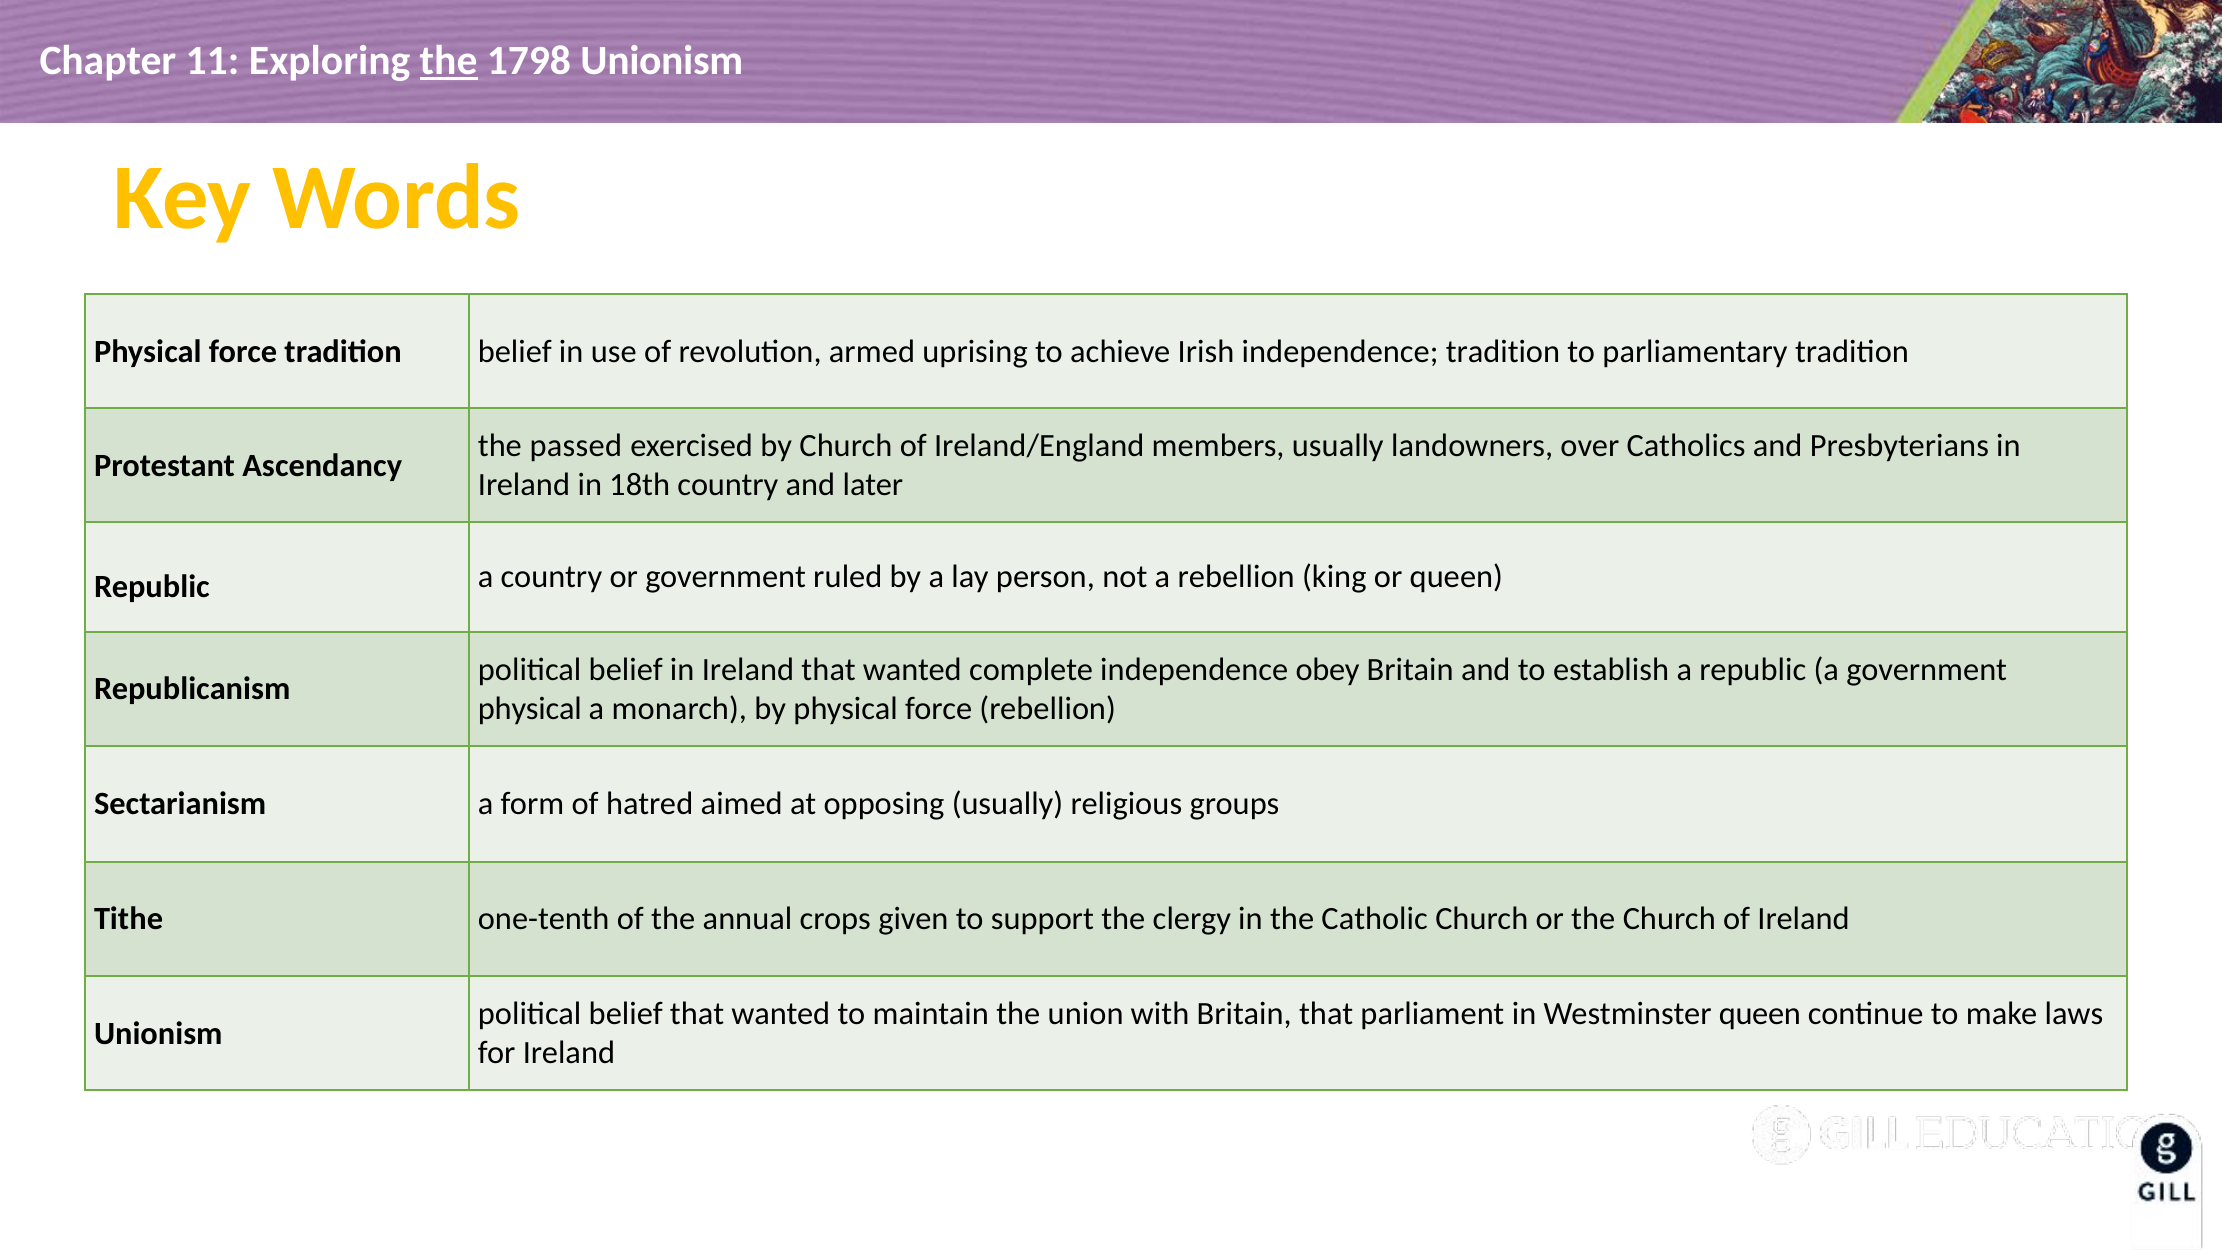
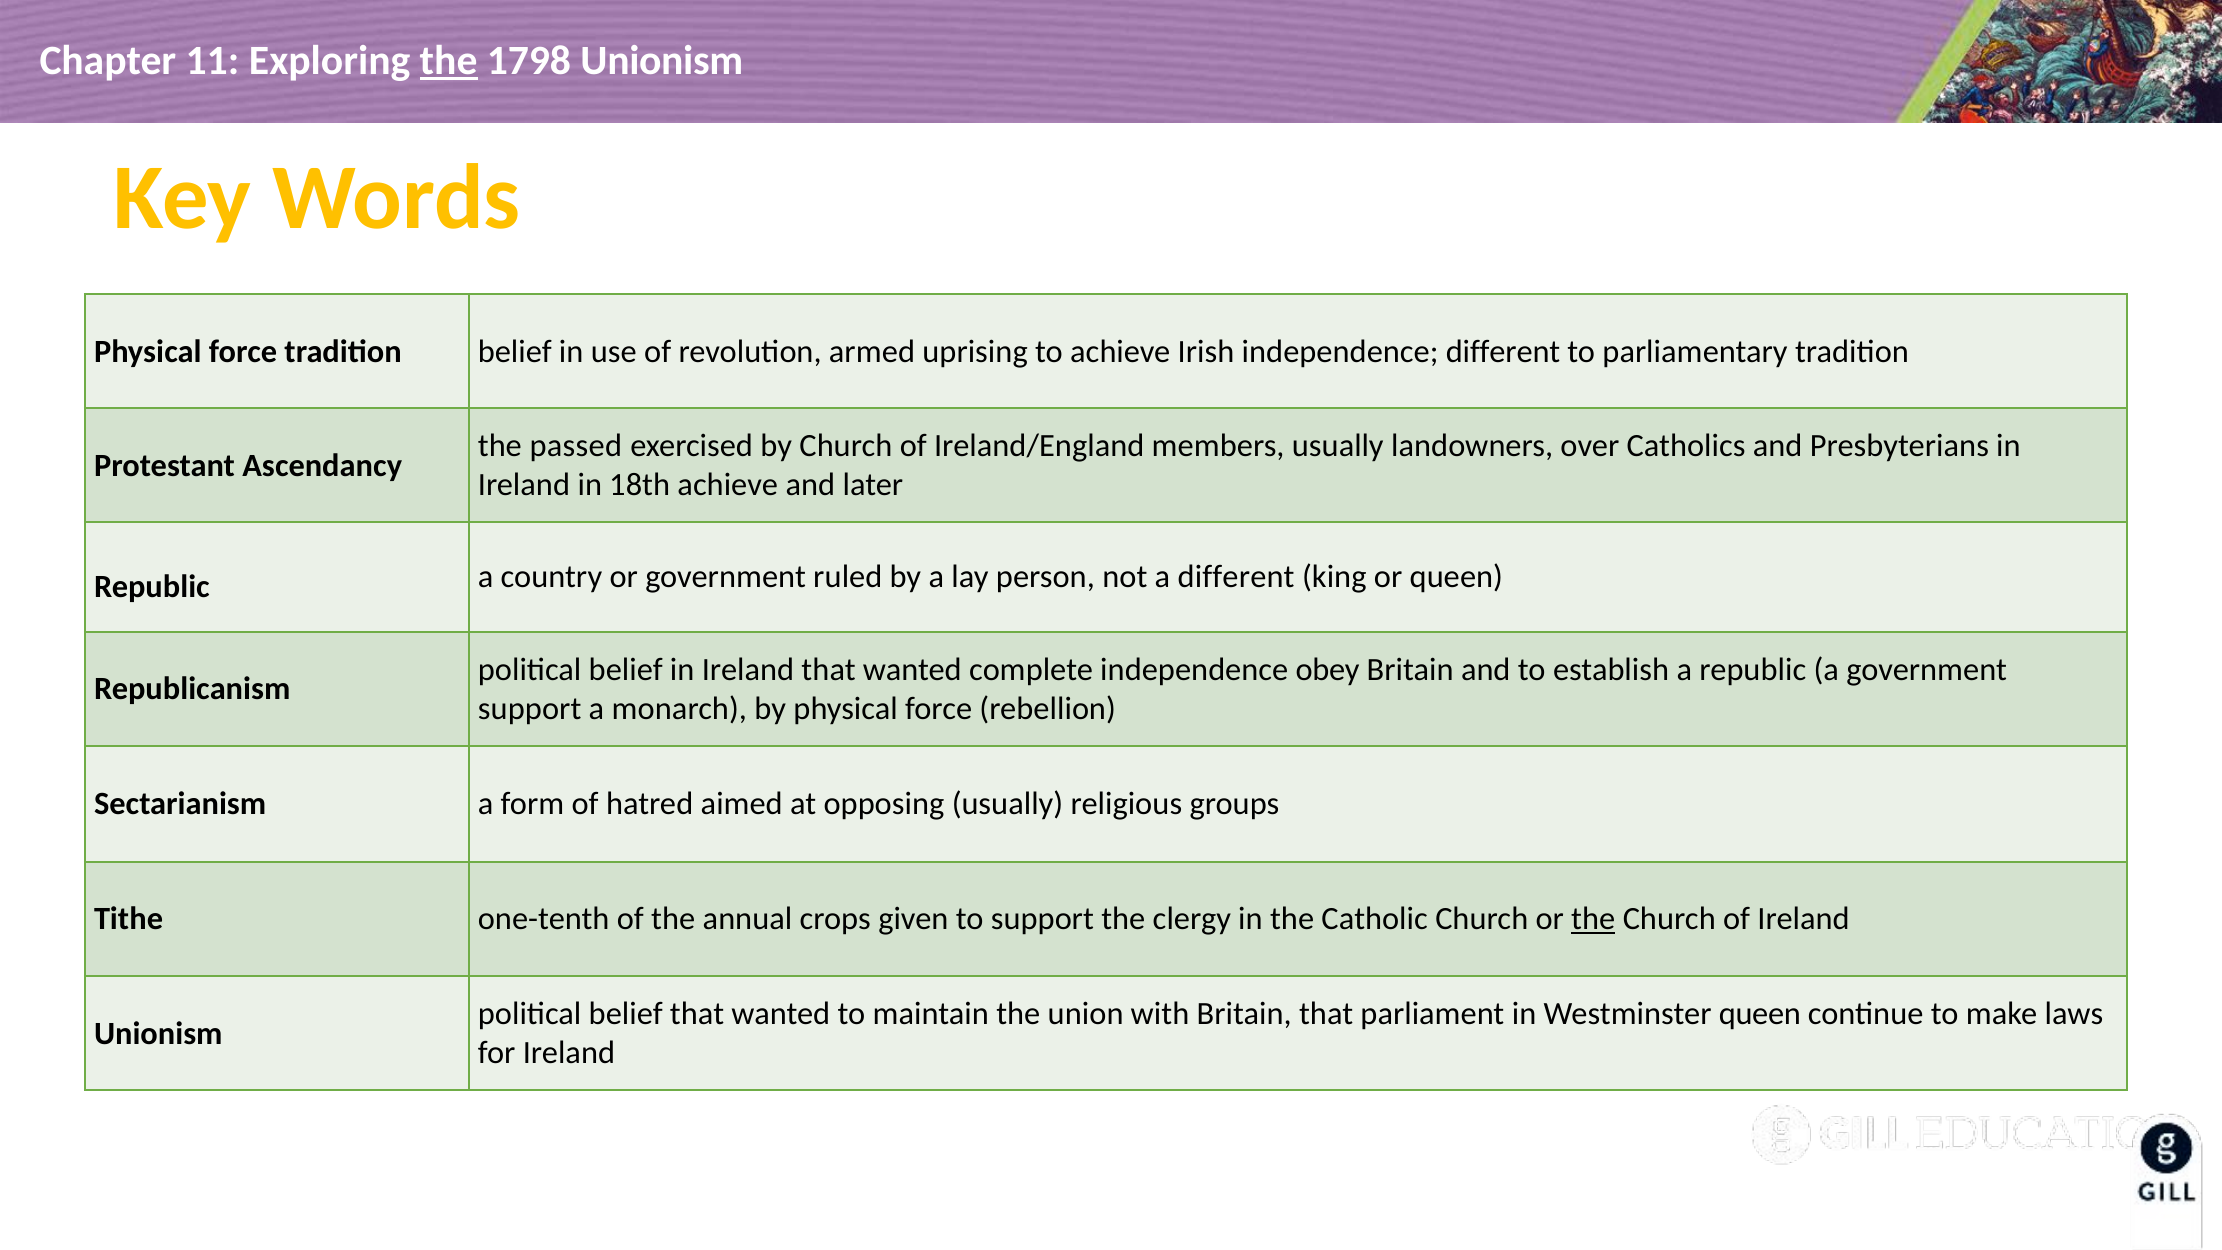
independence tradition: tradition -> different (1503, 351)
18th country: country -> achieve (728, 485)
a rebellion: rebellion -> different (1236, 577)
physical: physical -> support (530, 709)
the underline: none -> present (1593, 919)
